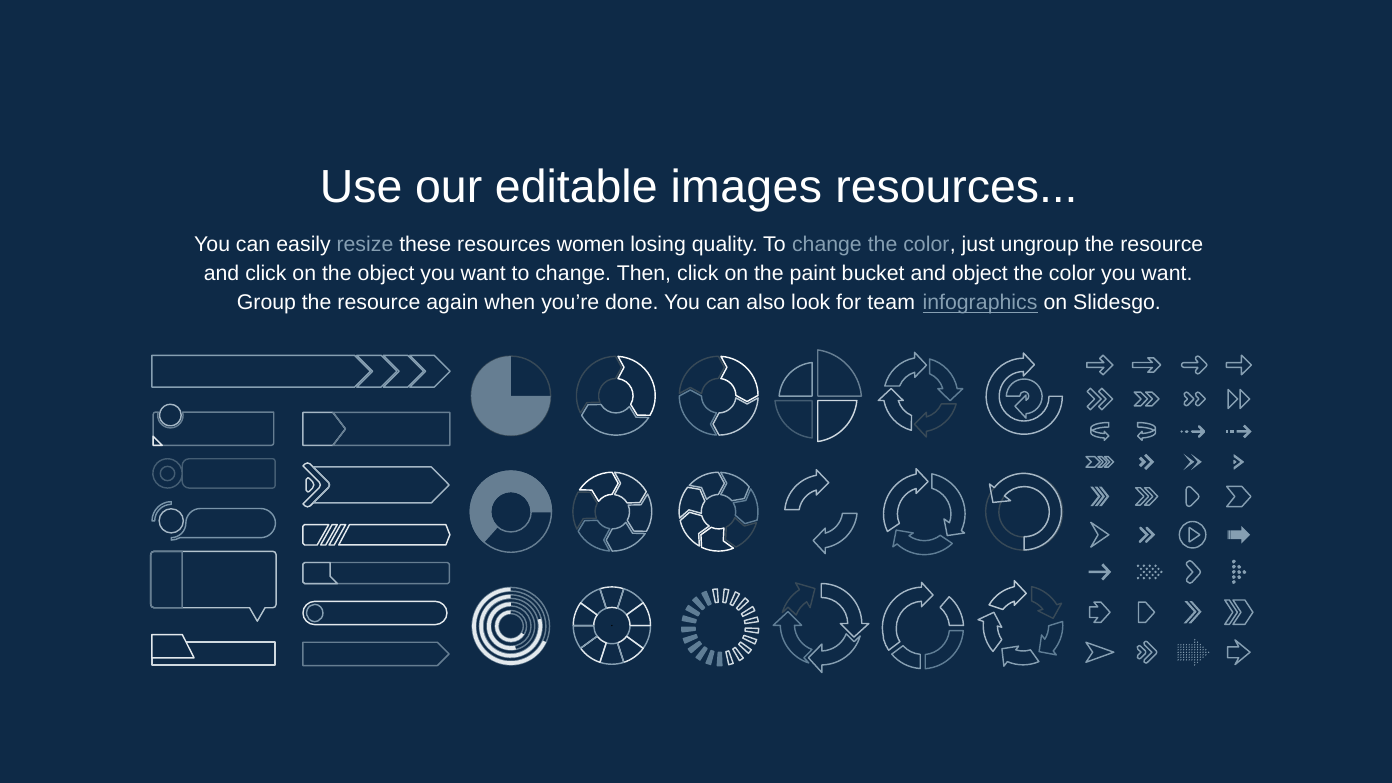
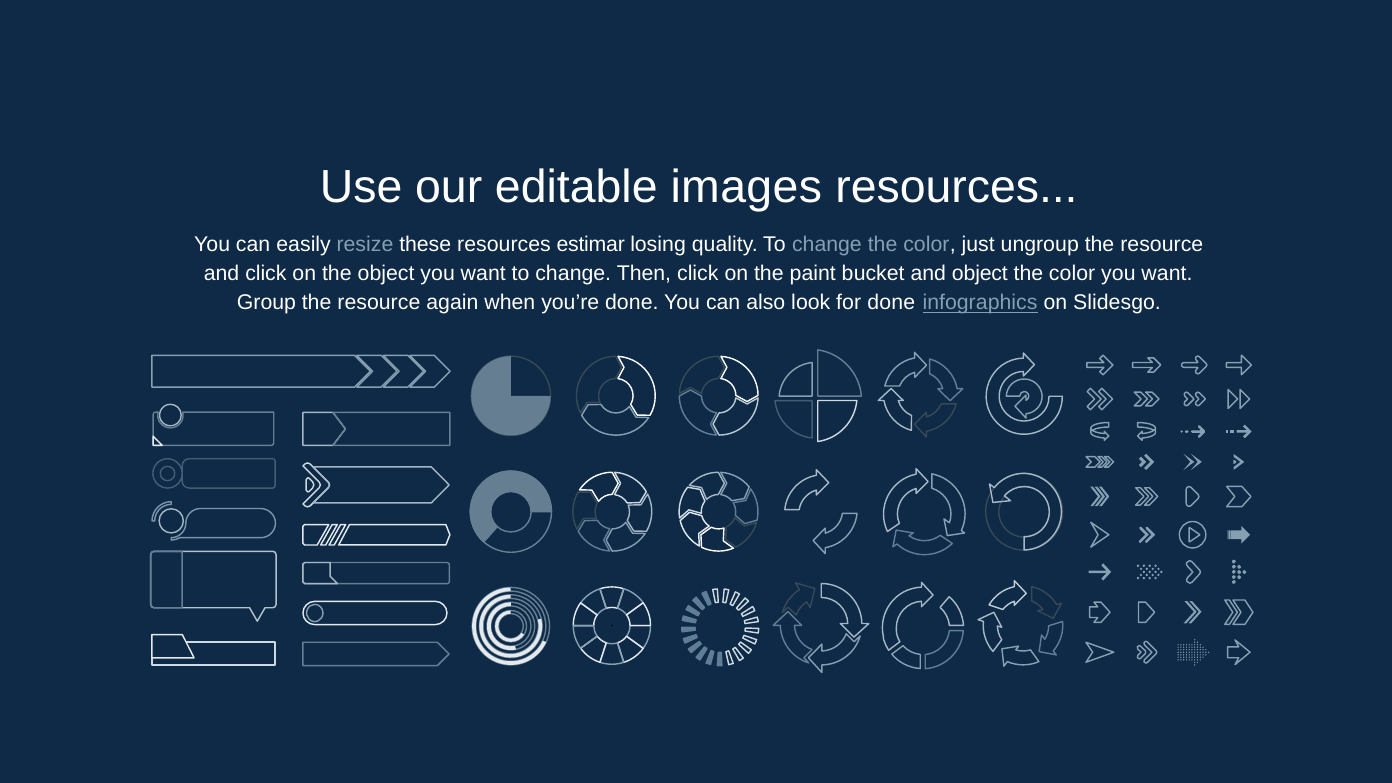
women: women -> estimar (591, 244)
for team: team -> done (891, 303)
